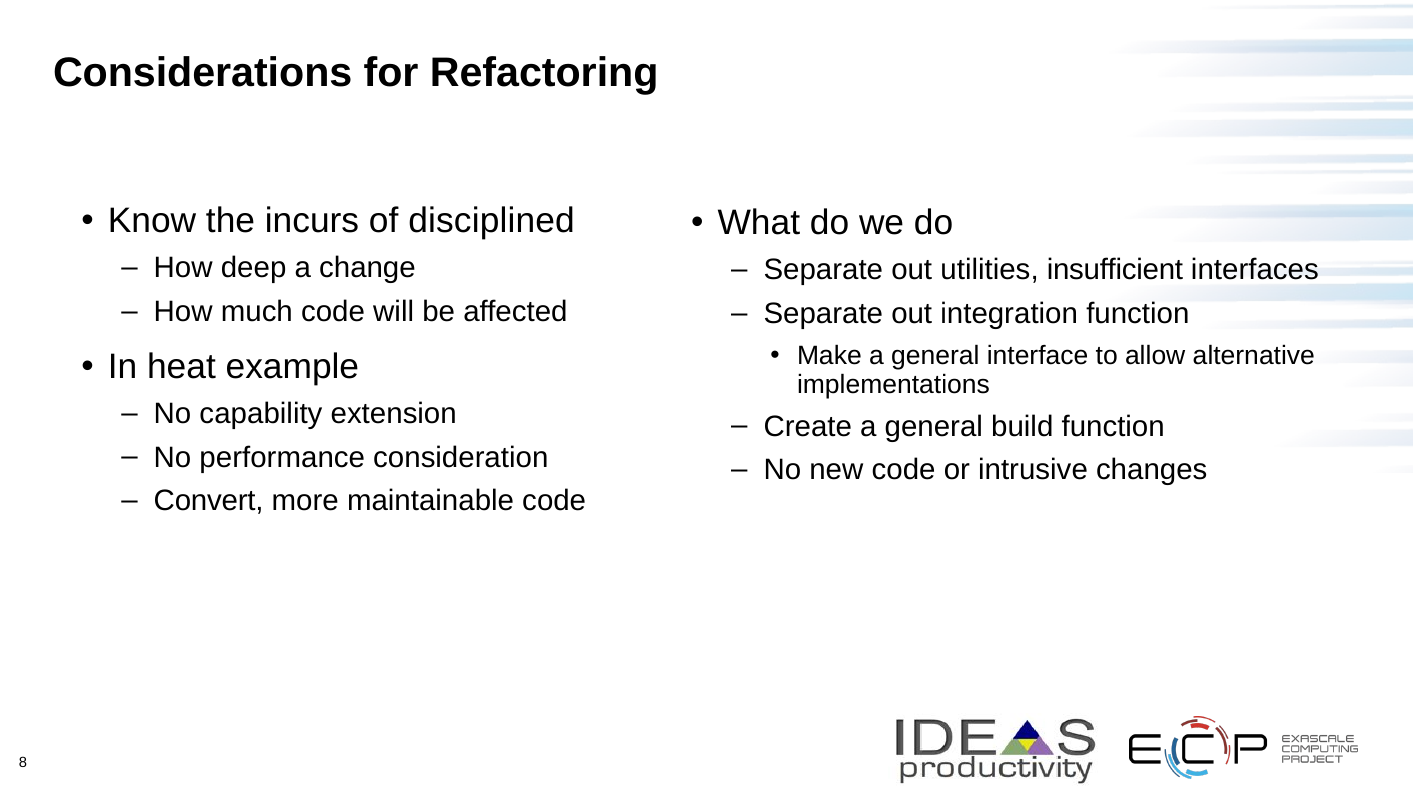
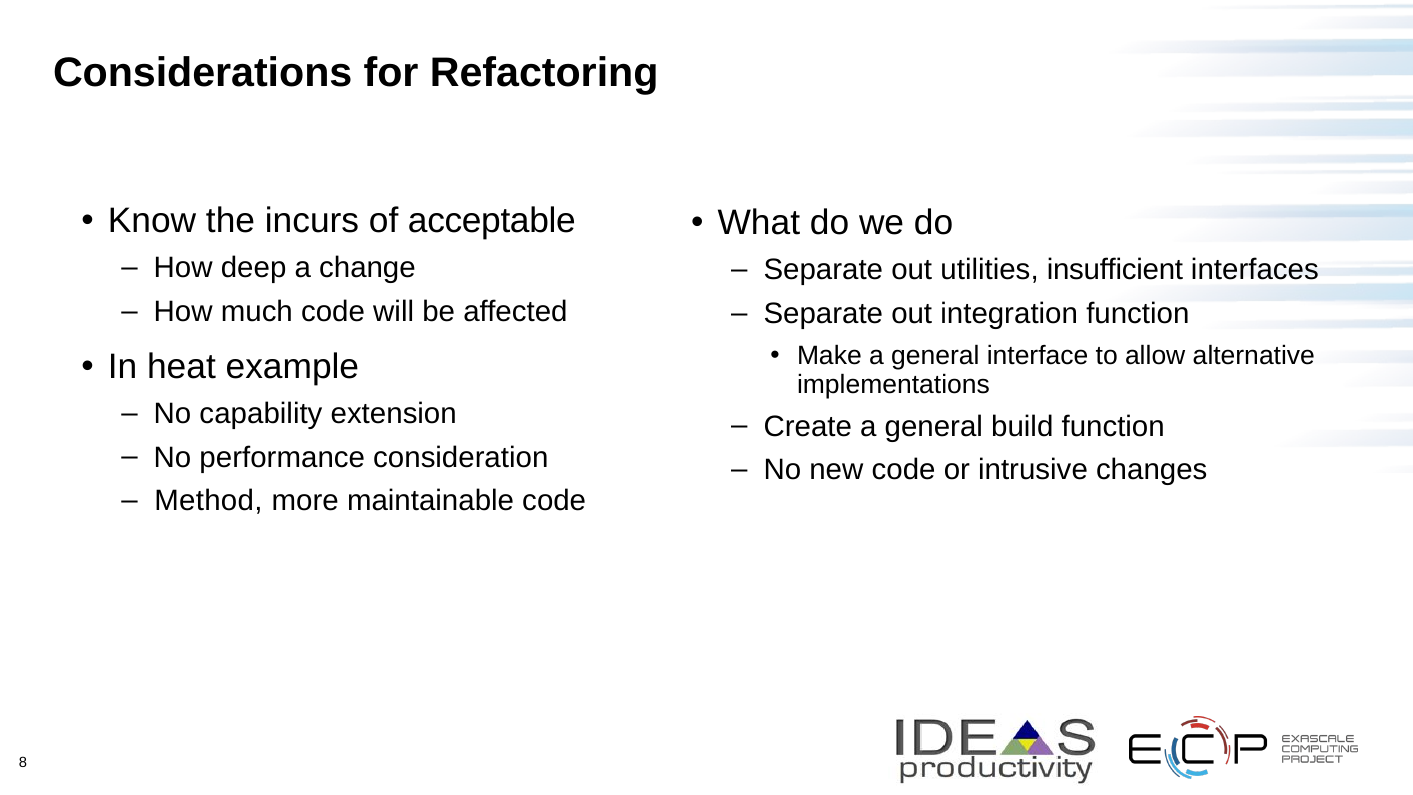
disciplined: disciplined -> acceptable (492, 221)
Convert: Convert -> Method (208, 501)
